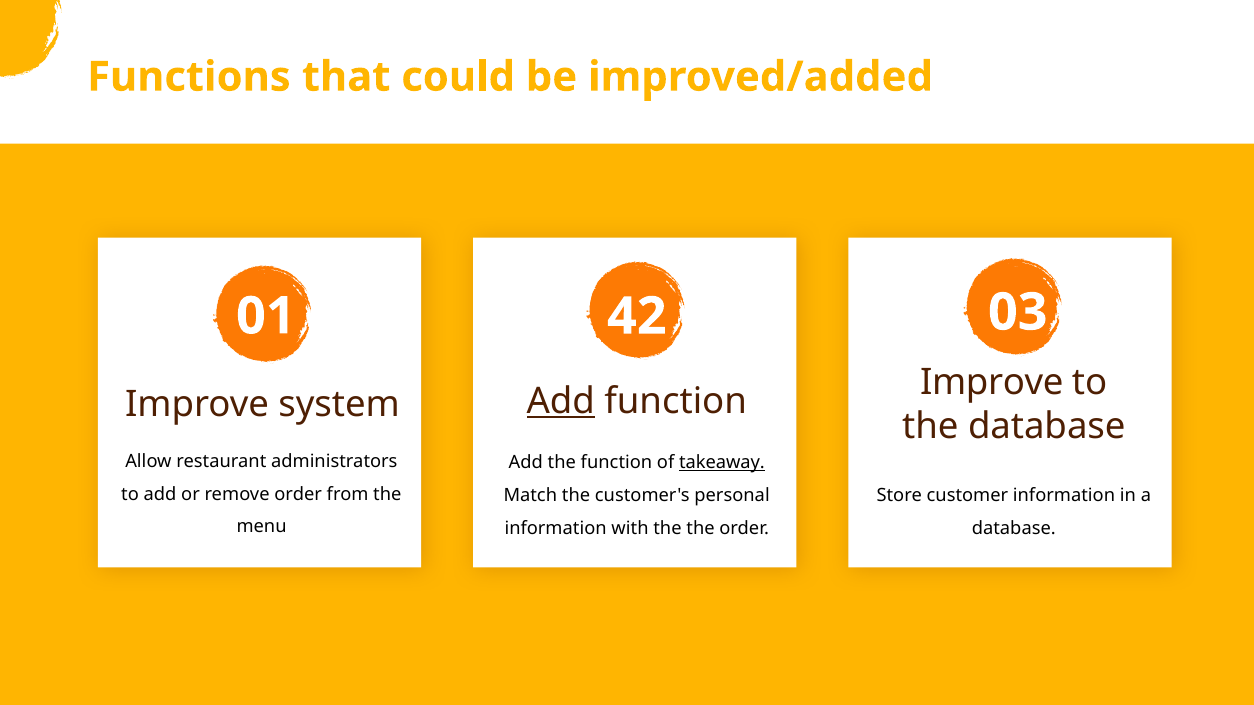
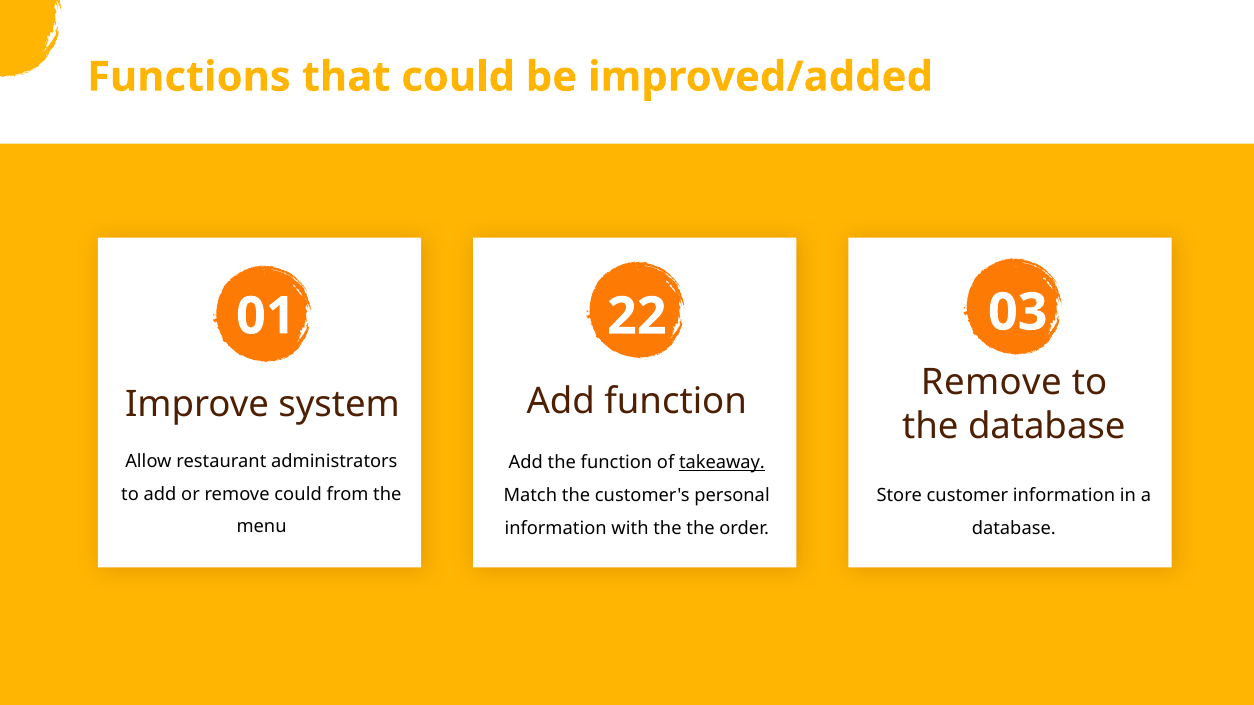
42: 42 -> 22 (637, 316)
Improve: Improve -> Remove (991, 383)
Add underline: present -> none (561, 401)
remove order: order -> could (298, 494)
